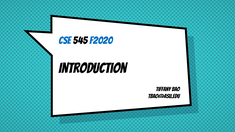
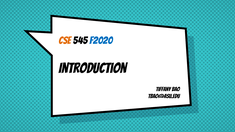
CSE colour: blue -> orange (65, 41)
